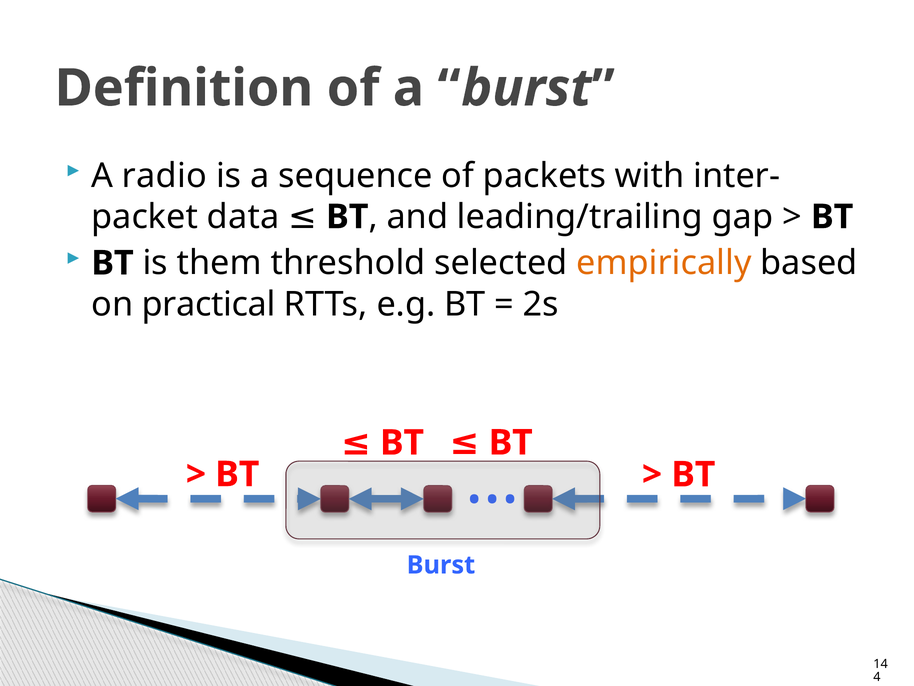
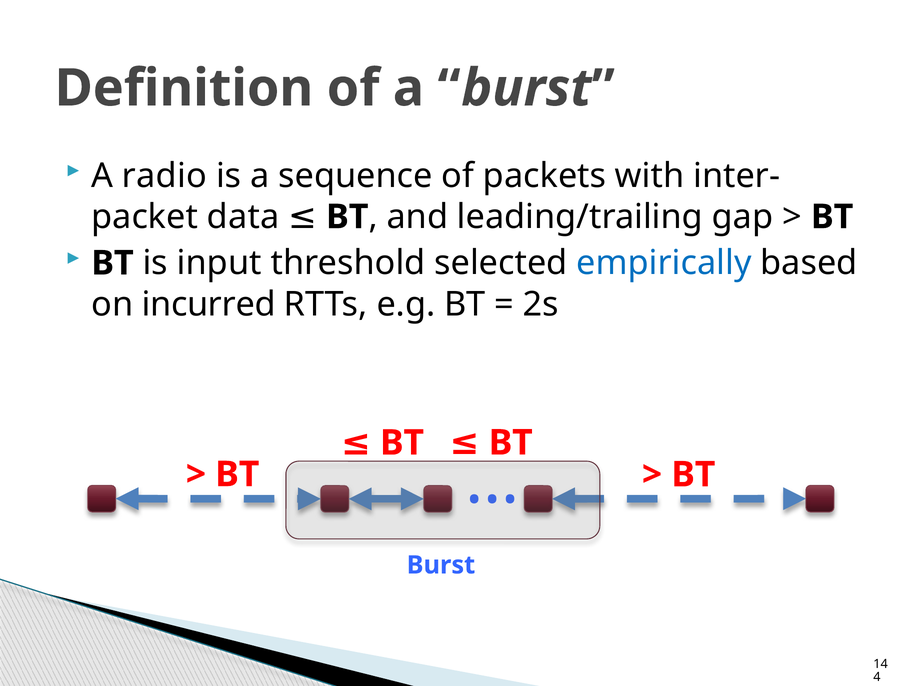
them: them -> input (219, 263)
empirically colour: orange -> blue (664, 263)
practical: practical -> incurred (209, 304)
